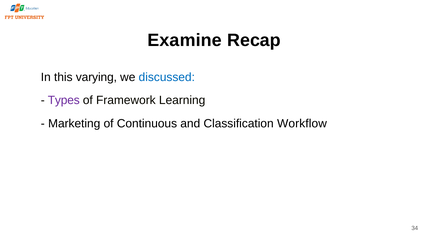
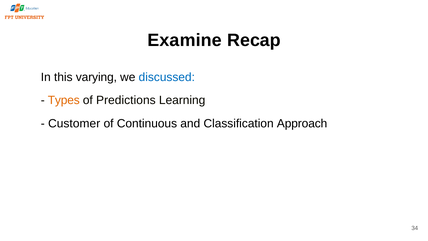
Types colour: purple -> orange (64, 100)
Framework: Framework -> Predictions (126, 100)
Marketing: Marketing -> Customer (74, 123)
Workflow: Workflow -> Approach (302, 123)
